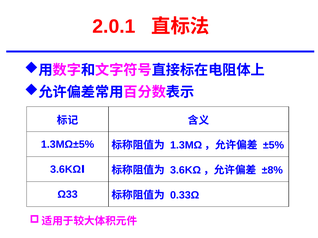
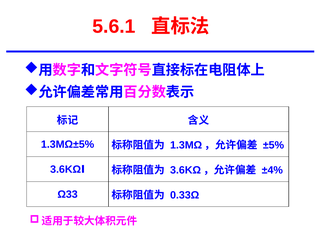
2.0.1: 2.0.1 -> 5.6.1 (114, 27)
±8%: ±8% -> ±4% (272, 171)
